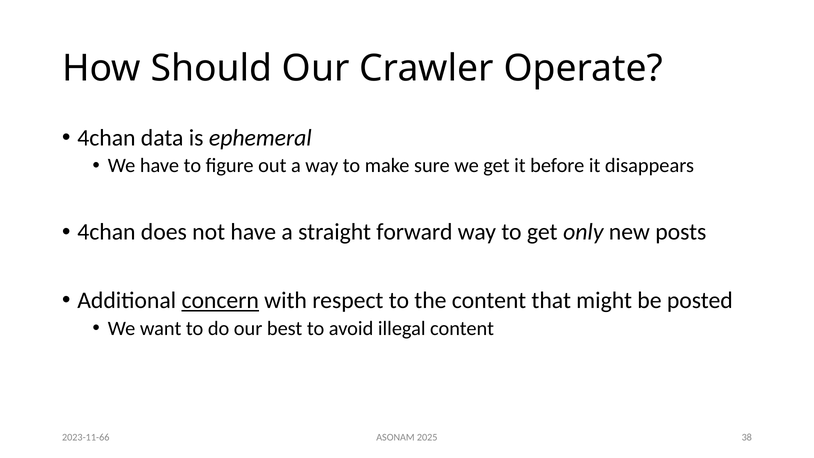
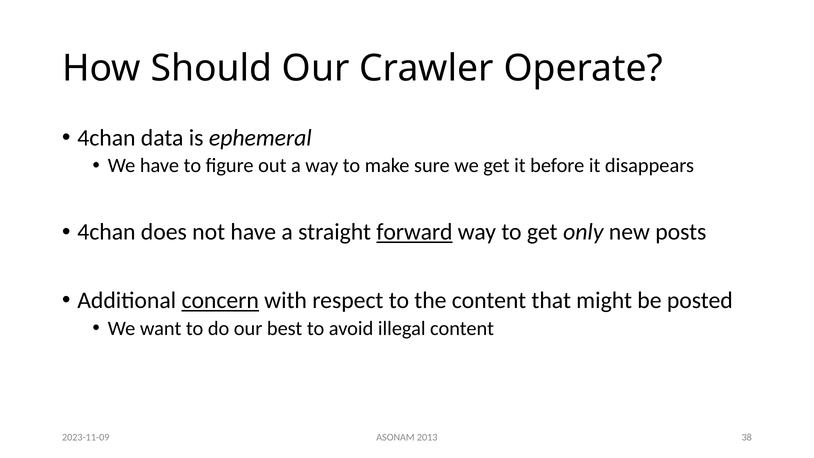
forward underline: none -> present (414, 232)
2025: 2025 -> 2013 (427, 437)
2023-11-66: 2023-11-66 -> 2023-11-09 (86, 437)
